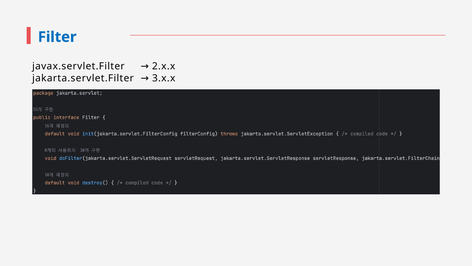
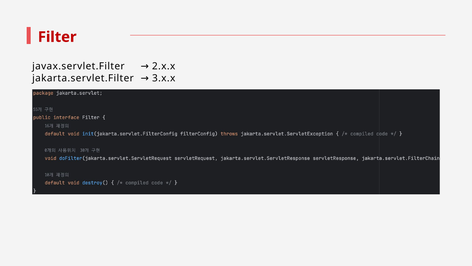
Filter colour: blue -> red (57, 37)
